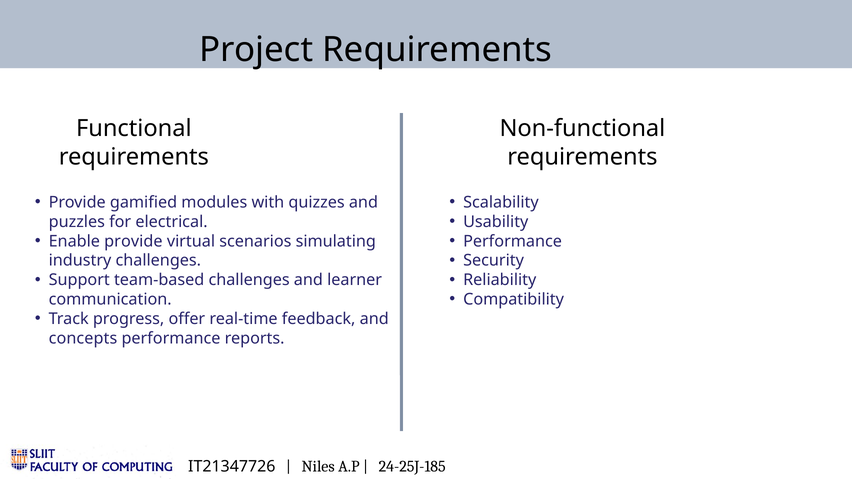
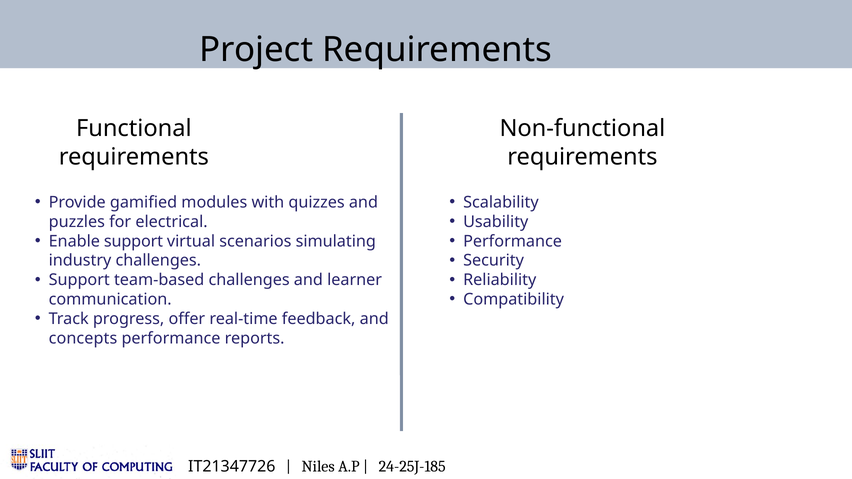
Enable provide: provide -> support (134, 241)
